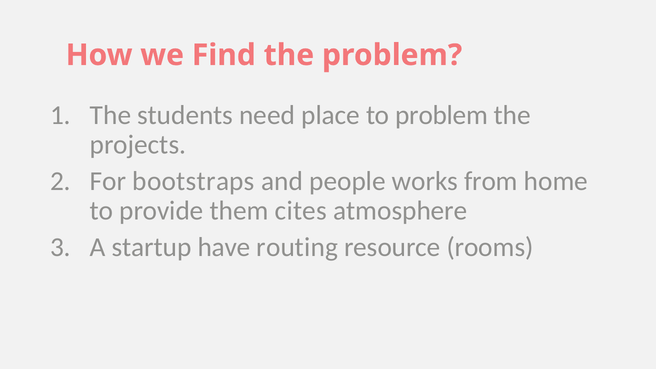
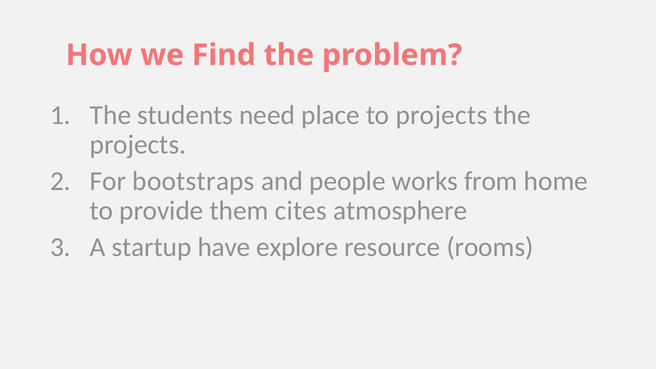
to problem: problem -> projects (441, 115)
routing: routing -> explore (297, 247)
